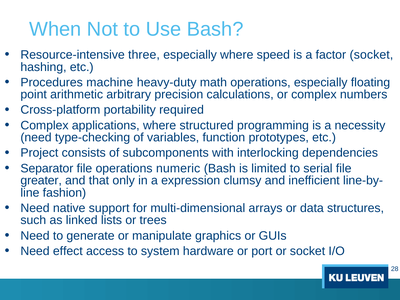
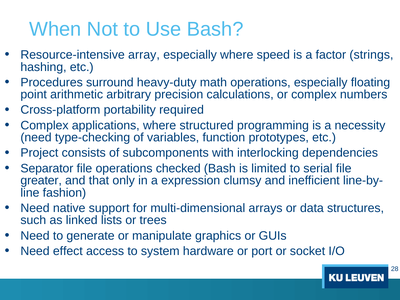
three: three -> array (144, 55)
factor socket: socket -> strings (371, 55)
machine: machine -> surround (110, 82)
numeric: numeric -> checked (178, 168)
